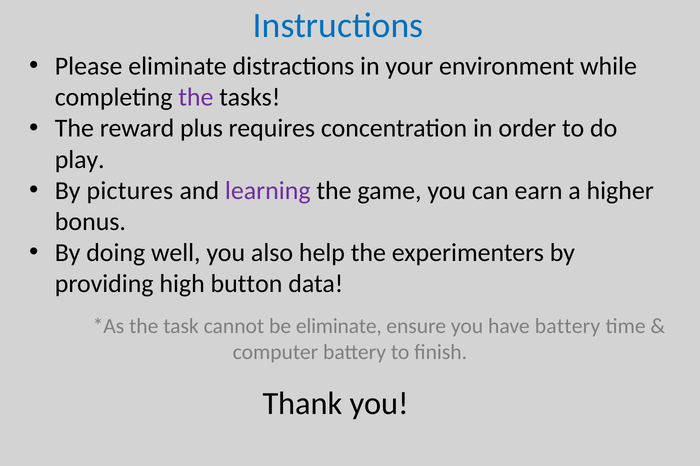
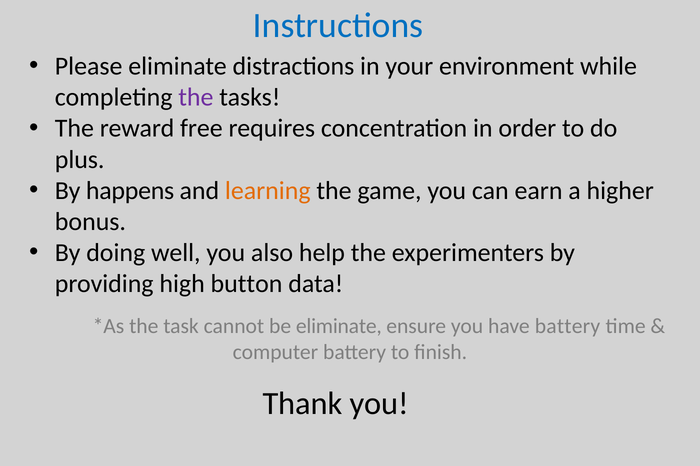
plus: plus -> free (201, 129)
play: play -> plus (80, 160)
pictures: pictures -> happens (130, 191)
learning colour: purple -> orange (268, 191)
